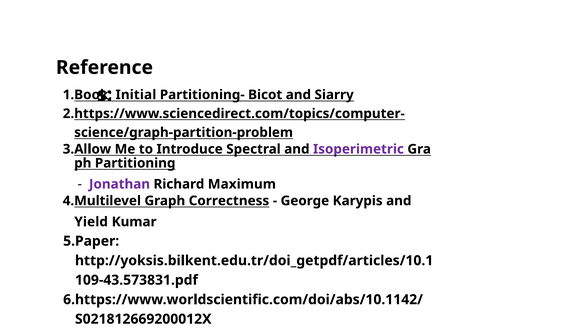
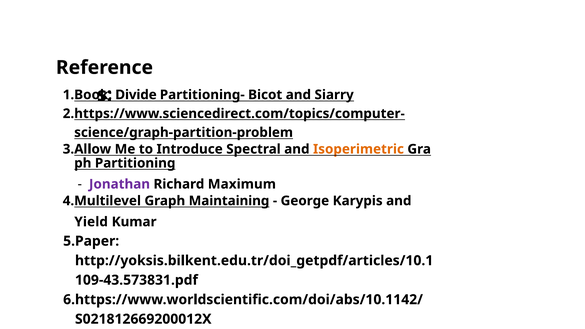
Initial: Initial -> Divide (136, 95)
Isoperimetric colour: purple -> orange (358, 149)
Correctness: Correctness -> Maintaining (229, 201)
